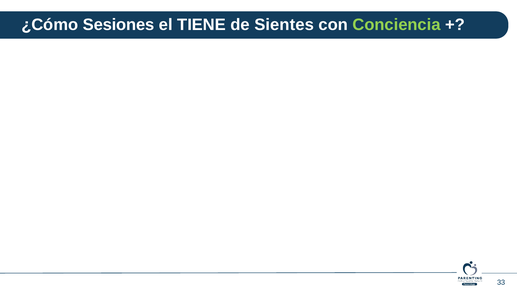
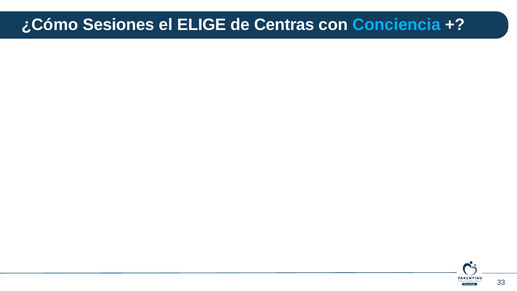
TIENE: TIENE -> ELIGE (202, 25)
Sientes: Sientes -> Centras (284, 25)
Conciencia colour: light green -> light blue (397, 25)
